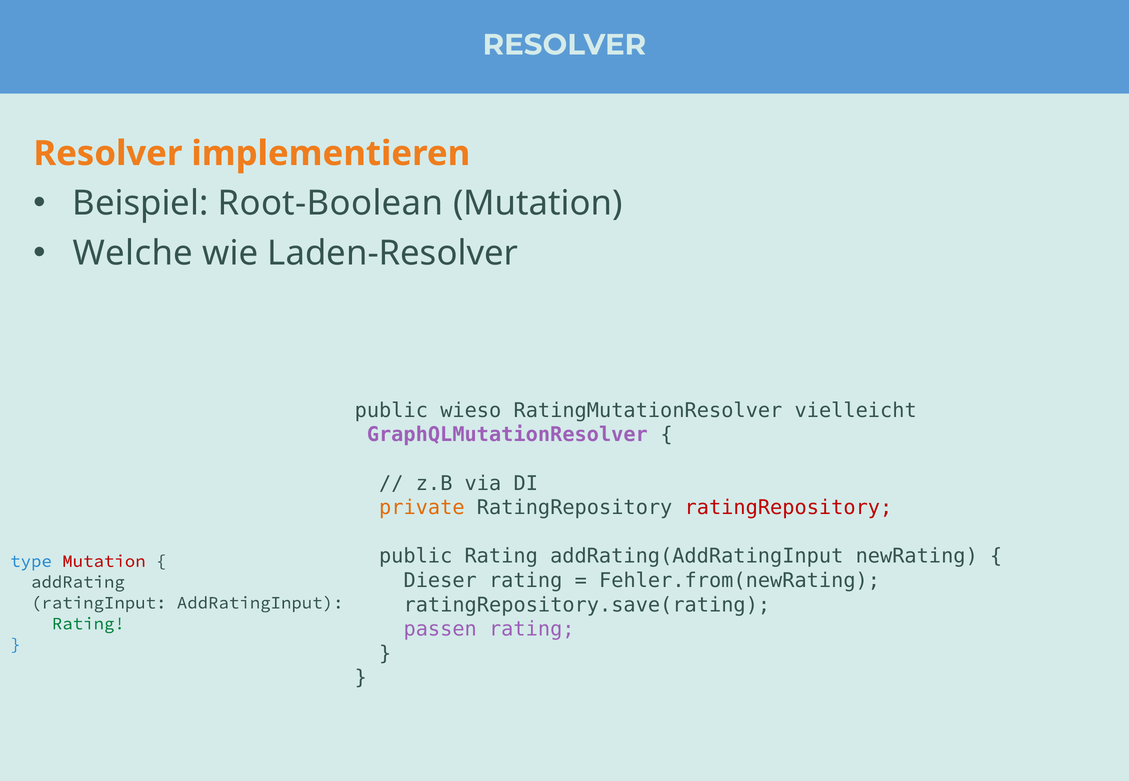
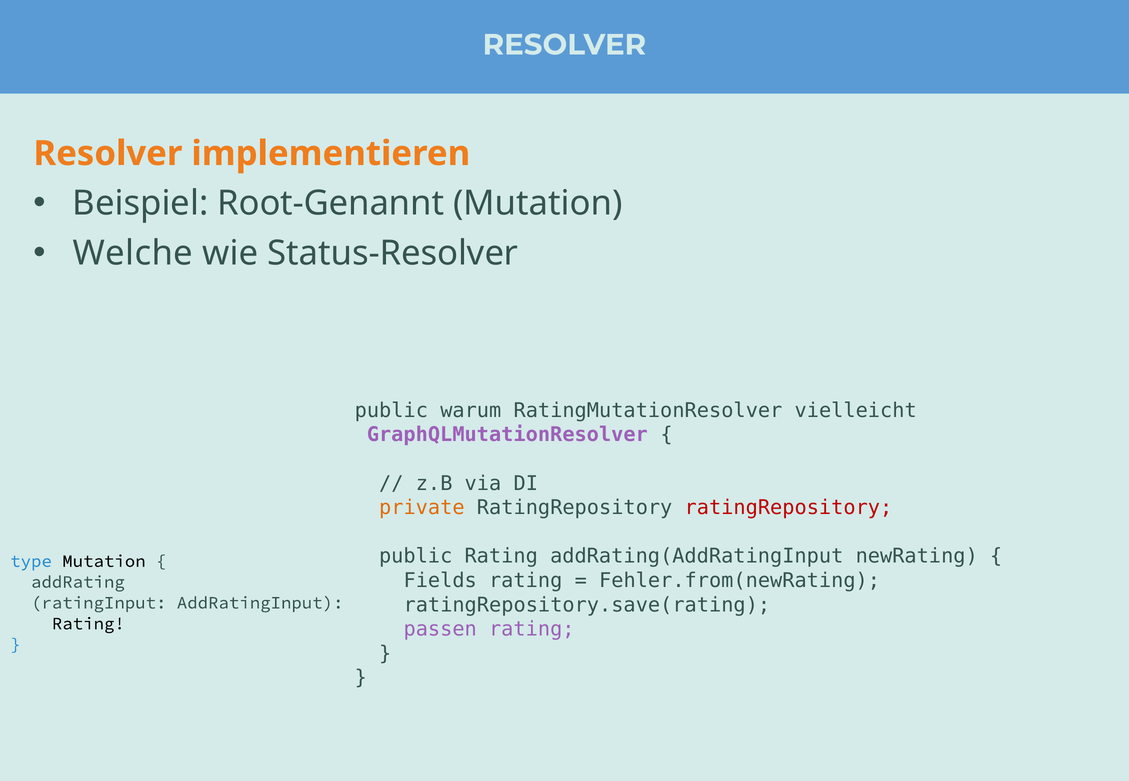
Root-Boolean: Root-Boolean -> Root-Genannt (331, 204)
Laden-Resolver: Laden-Resolver -> Status-Resolver (393, 254)
wieso: wieso -> warum (471, 411)
Mutation colour: red -> black (104, 562)
Dieser: Dieser -> Fields (440, 581)
Rating colour: green -> black (88, 624)
